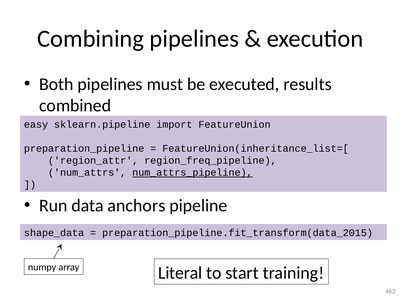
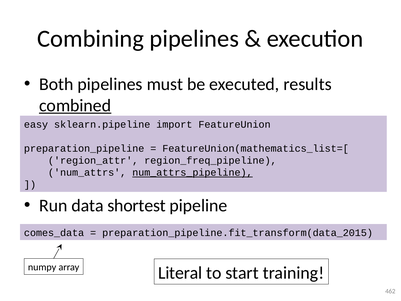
combined underline: none -> present (75, 106)
FeatureUnion(inheritance_list=[: FeatureUnion(inheritance_list=[ -> FeatureUnion(mathematics_list=[ (256, 148)
anchors: anchors -> shortest (137, 205)
shape_data: shape_data -> comes_data (54, 233)
